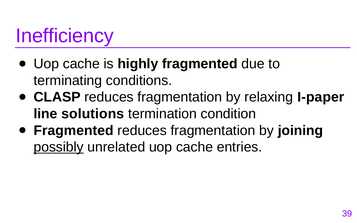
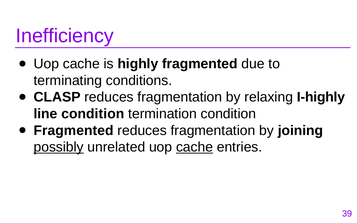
I-paper: I-paper -> I-highly (321, 97)
line solutions: solutions -> condition (93, 114)
cache underline: none -> present (195, 147)
